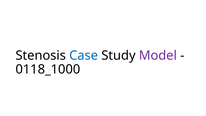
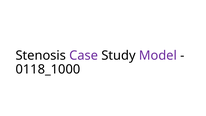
Case colour: blue -> purple (84, 55)
